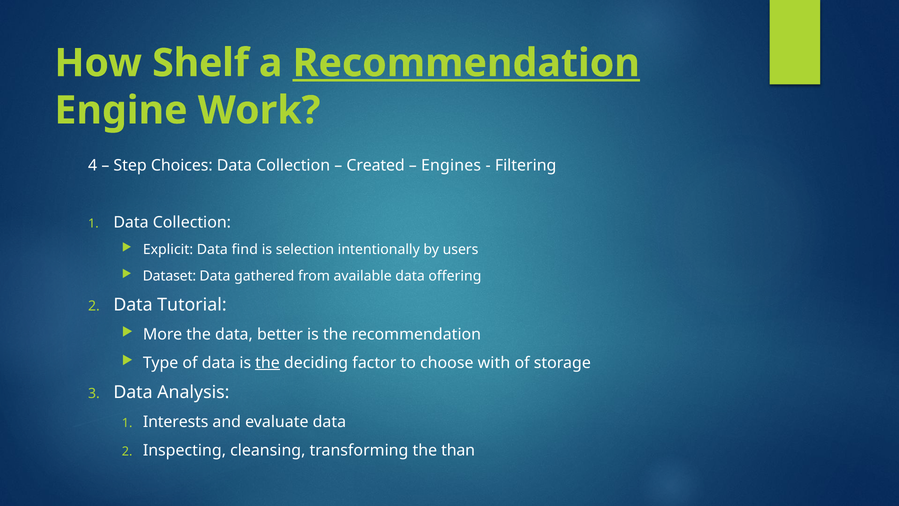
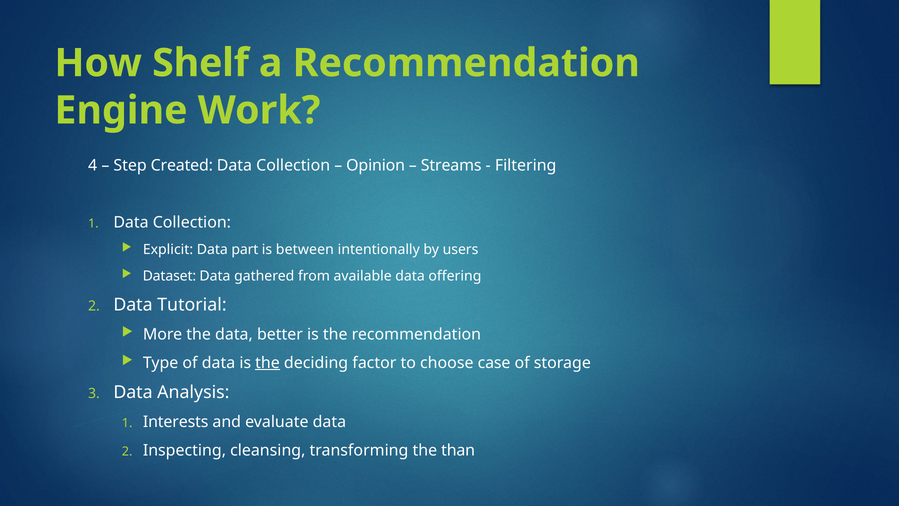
Recommendation underline: present -> none (466, 63)
Choices: Choices -> Created (182, 165)
Created: Created -> Opinion (376, 165)
Engines: Engines -> Streams (451, 165)
find: find -> part (245, 250)
selection: selection -> between (305, 250)
with: with -> case (494, 363)
